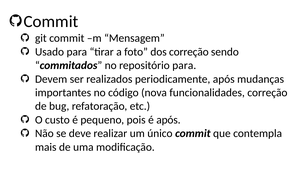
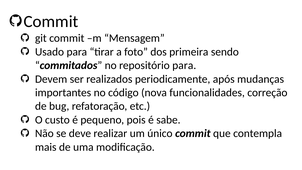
dos correção: correção -> primeira (189, 52)
é após: após -> sabe (168, 120)
